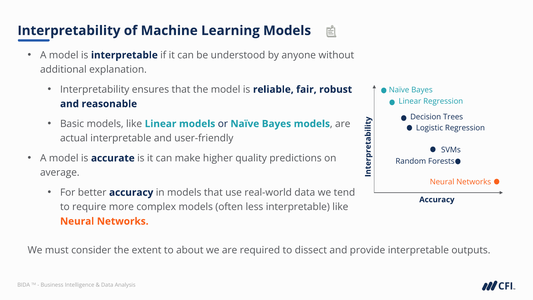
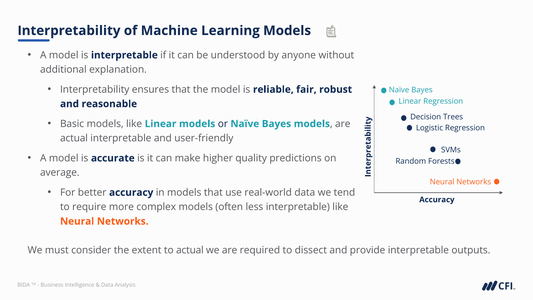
to about: about -> actual (190, 250)
